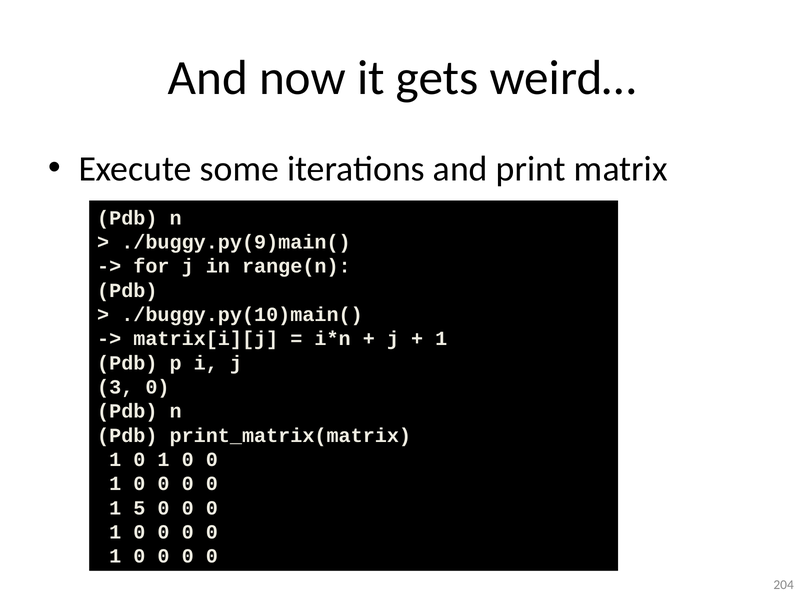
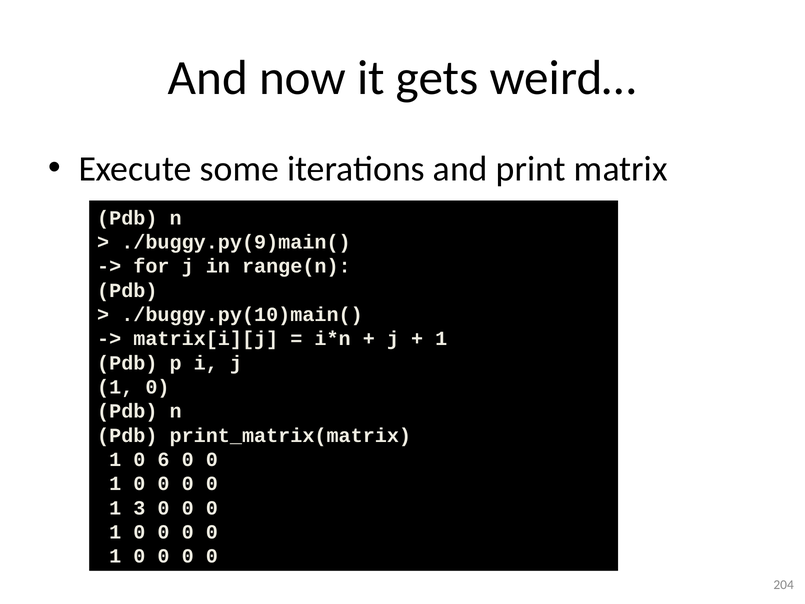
3: 3 -> 1 (115, 387)
1 0 1: 1 -> 6 (164, 459)
5: 5 -> 3 (139, 508)
